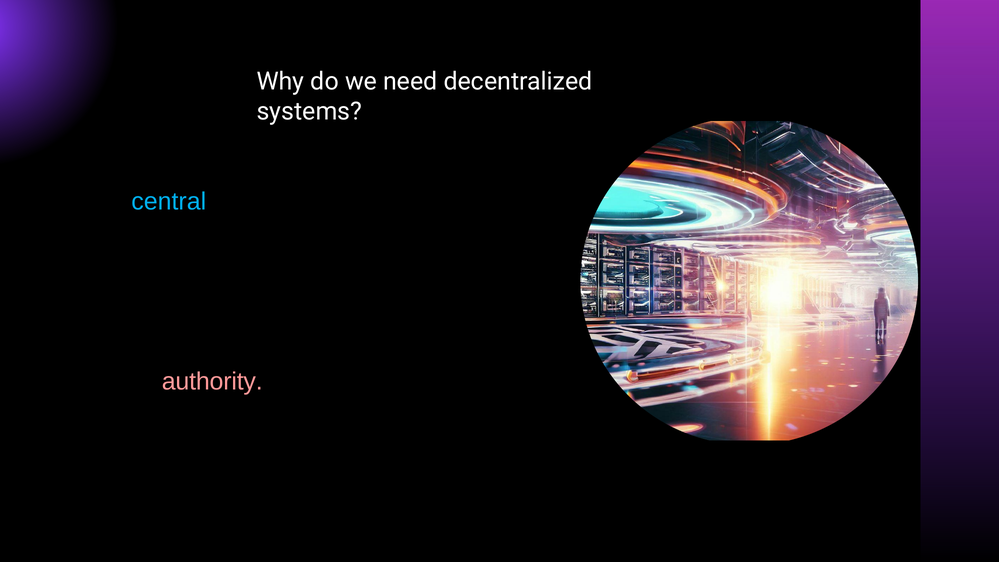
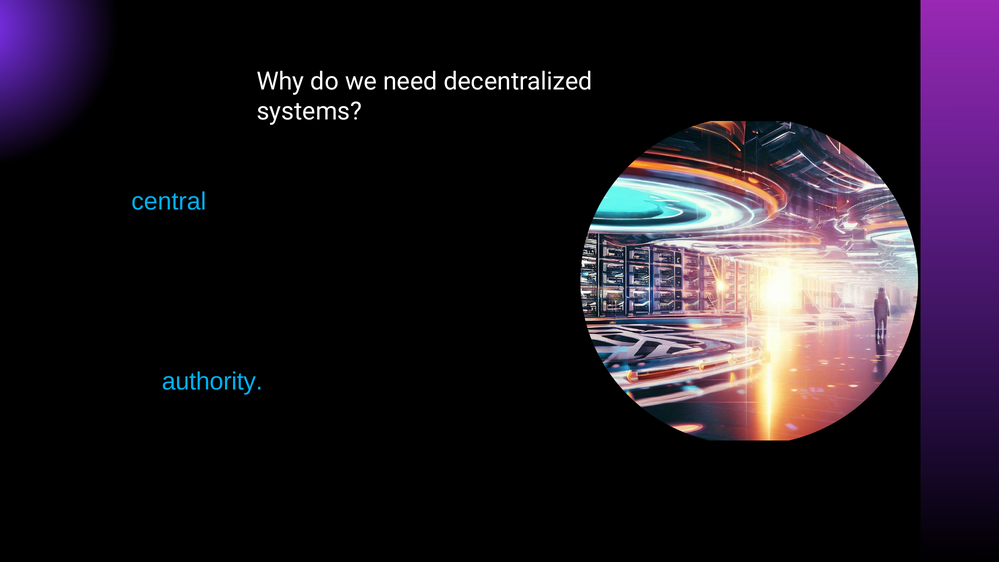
authority colour: pink -> light blue (212, 381)
